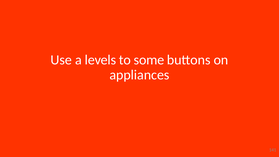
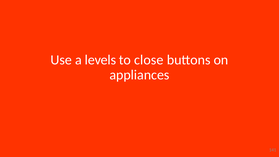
some: some -> close (149, 60)
